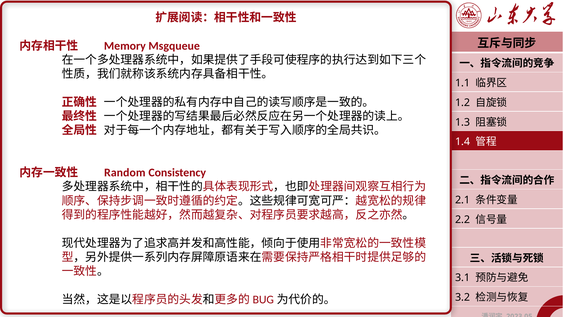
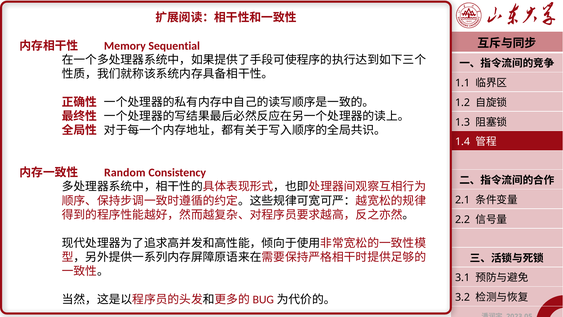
Msgqueue: Msgqueue -> Sequential (174, 46)
